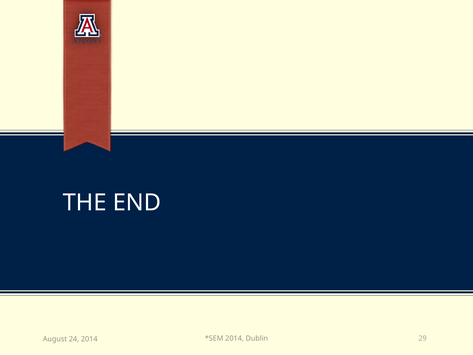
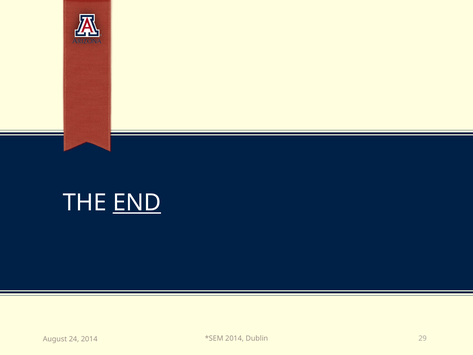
END underline: none -> present (137, 203)
